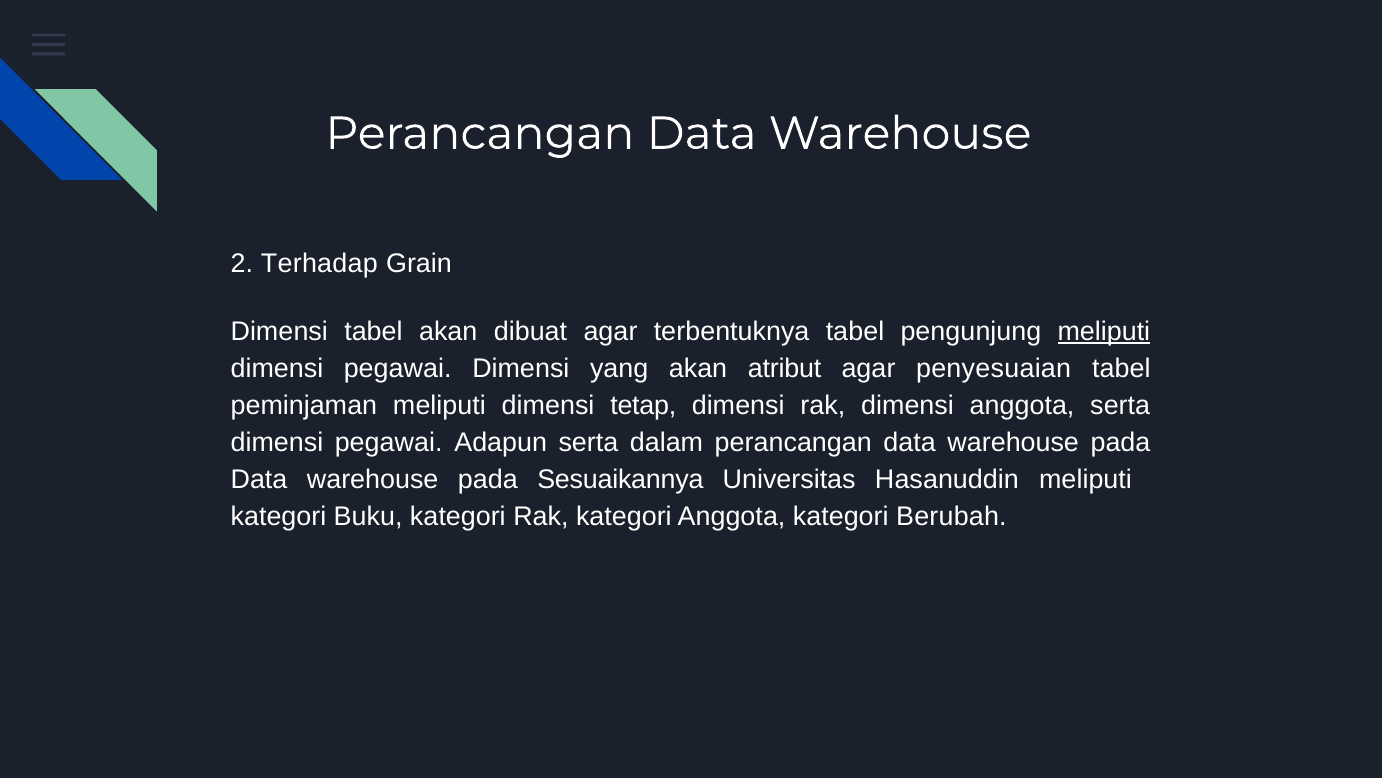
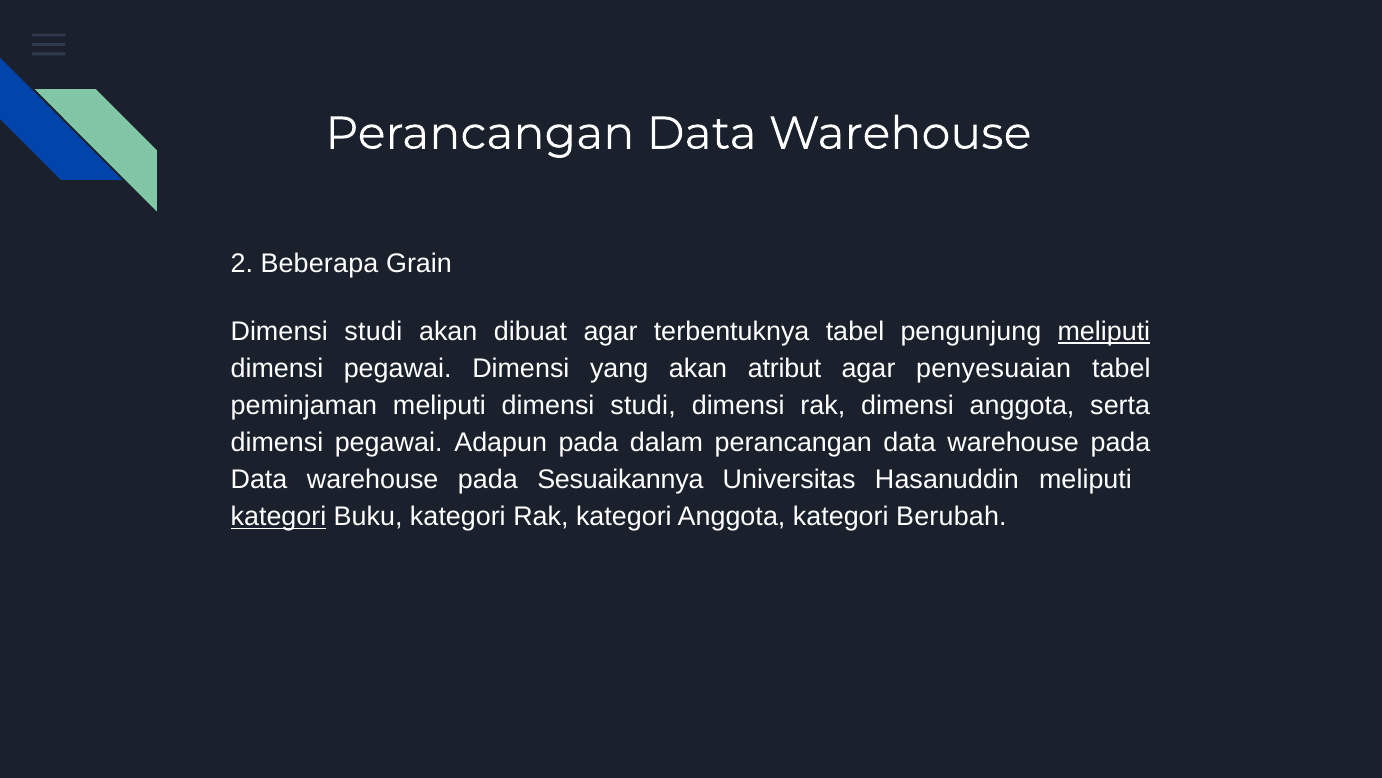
Terhadap: Terhadap -> Beberapa (319, 264)
tabel: tabel -> studi (373, 331)
meliputi dimensi tetap: tetap -> studi (643, 405)
Adapun serta: serta -> pada (588, 442)
kategori underline: none -> present (278, 517)
